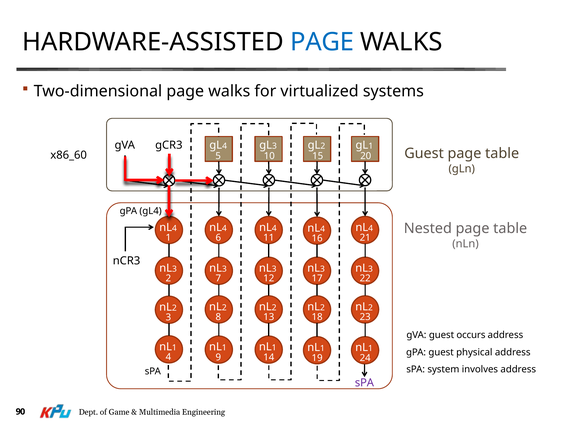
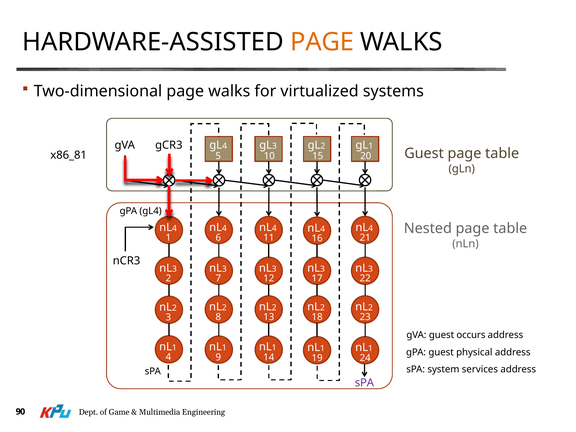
PAGE colour: blue -> orange (322, 42)
x86_60: x86_60 -> x86_81 (69, 155)
involves: involves -> services (480, 369)
